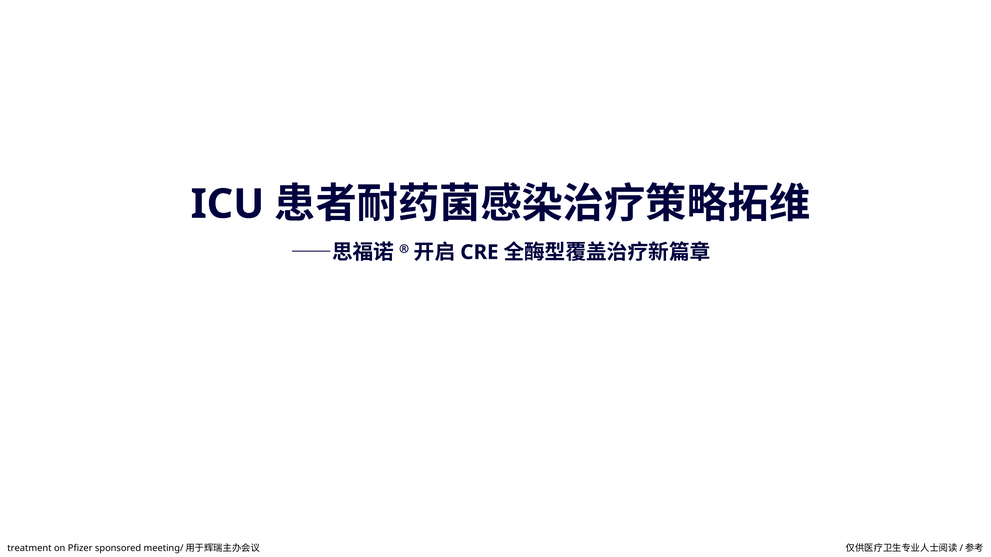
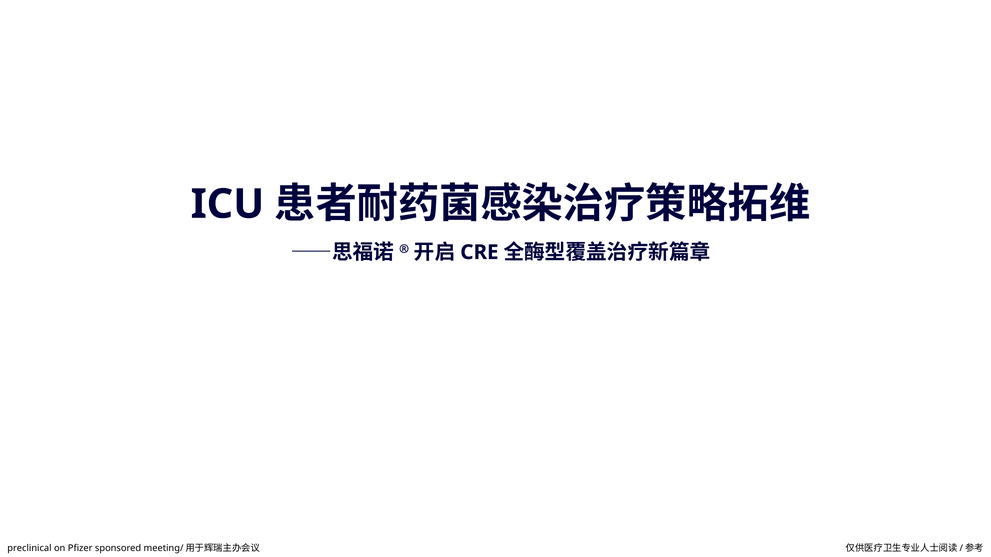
treatment: treatment -> preclinical (29, 549)
